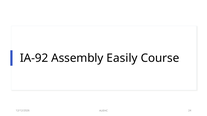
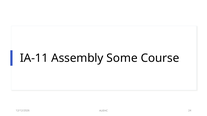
IA-92: IA-92 -> IA-11 (34, 58)
Easily: Easily -> Some (122, 58)
